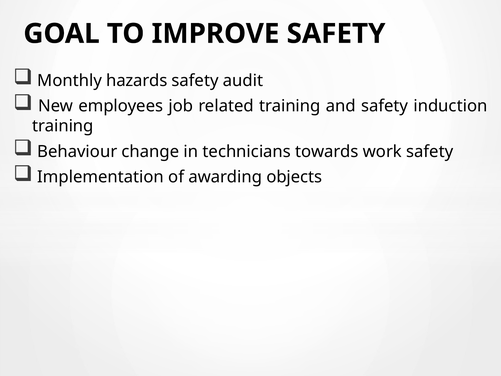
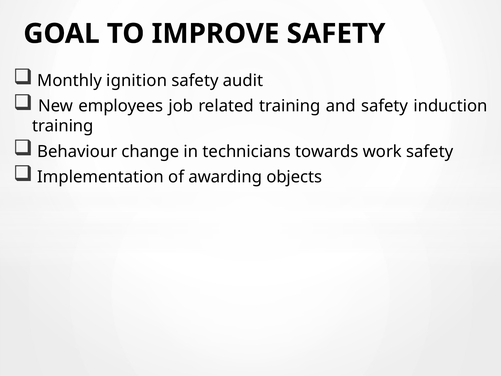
hazards: hazards -> ignition (137, 81)
